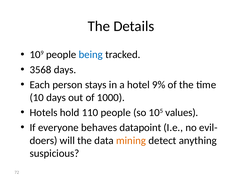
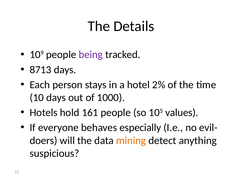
being colour: blue -> purple (91, 55)
3568: 3568 -> 8713 (41, 70)
9%: 9% -> 2% (159, 85)
110: 110 -> 161 (90, 113)
datapoint: datapoint -> especially (140, 128)
